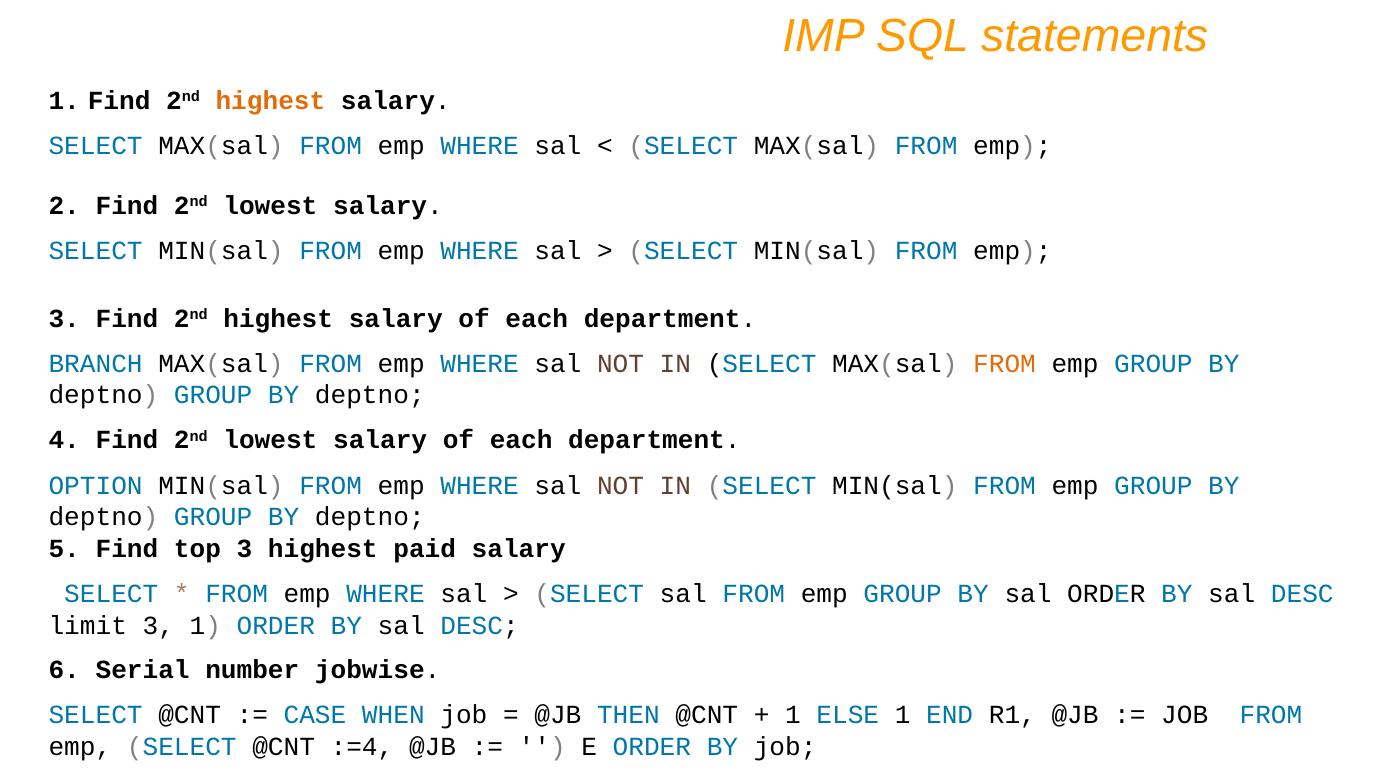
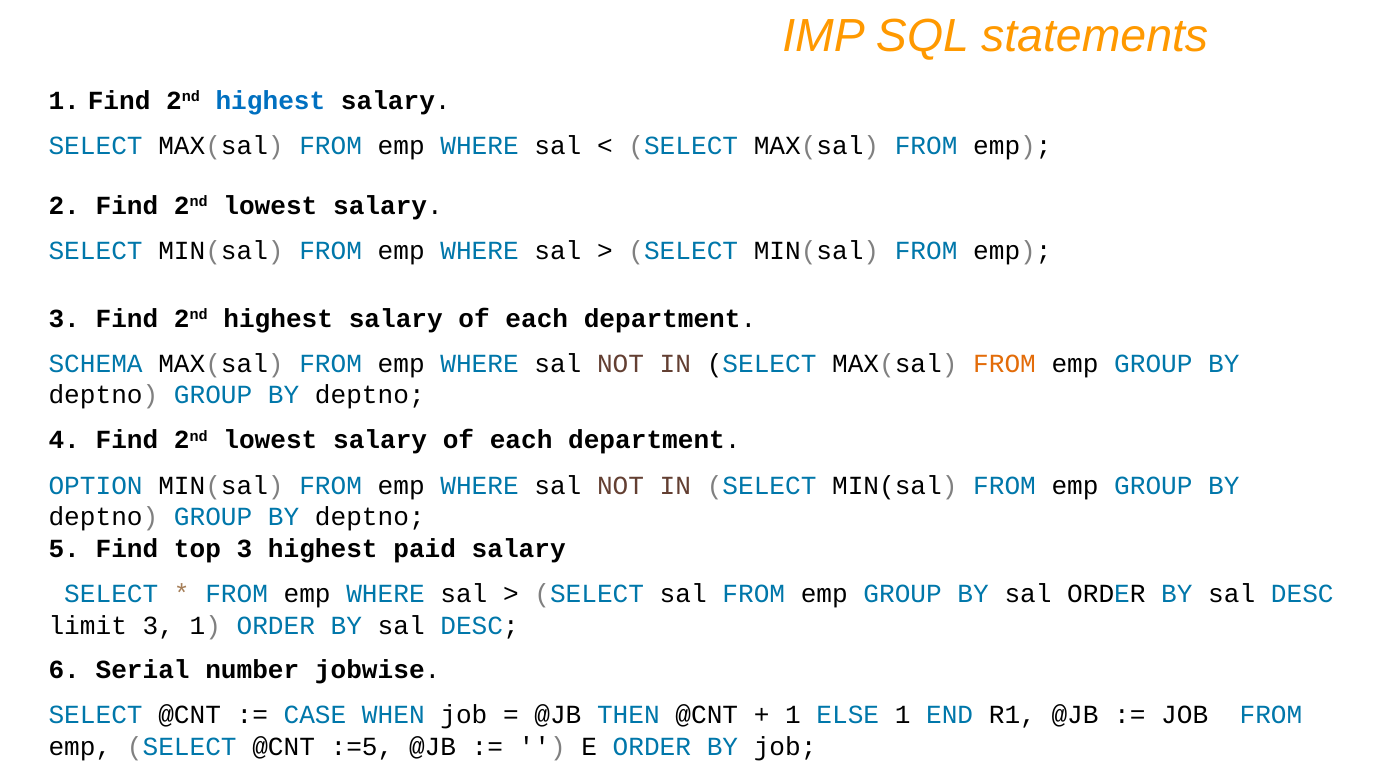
highest colour: orange -> blue (270, 101)
BRANCH: BRANCH -> SCHEMA (96, 363)
:=4: :=4 -> :=5 (362, 746)
